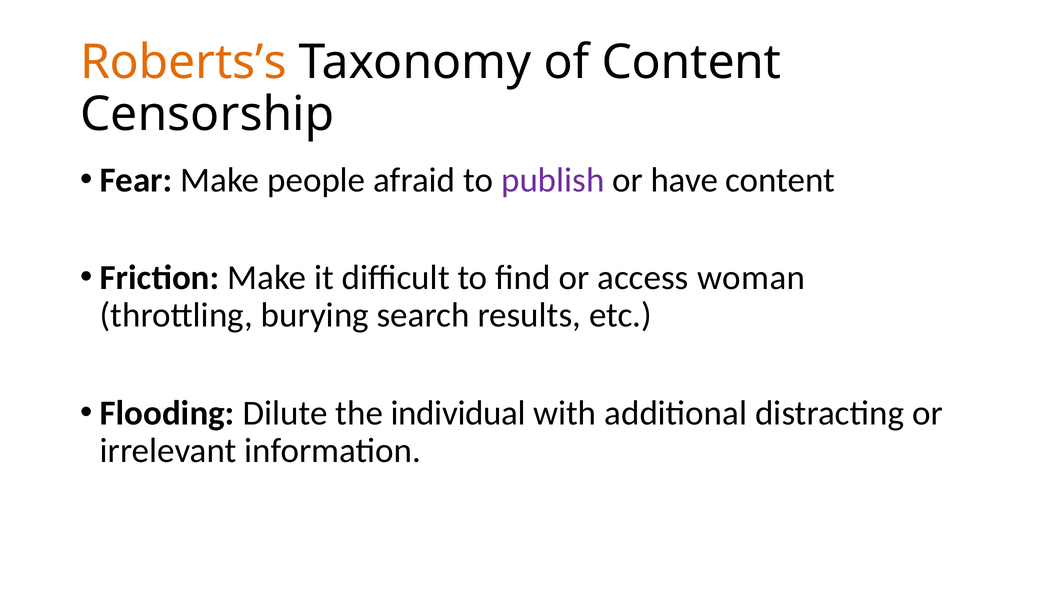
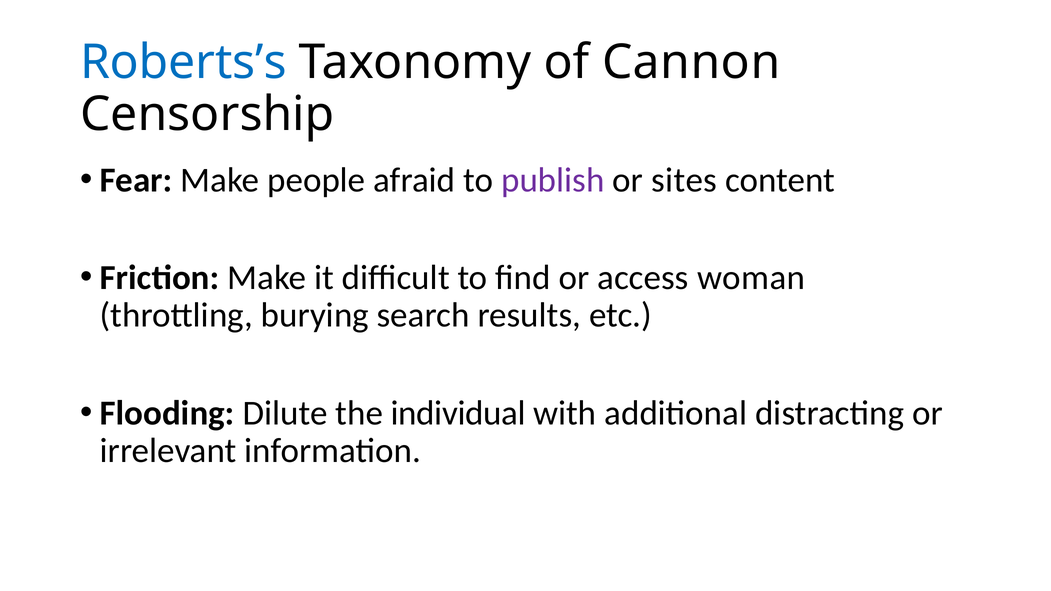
Roberts’s colour: orange -> blue (183, 62)
of Content: Content -> Cannon (691, 62)
have: have -> sites (684, 180)
